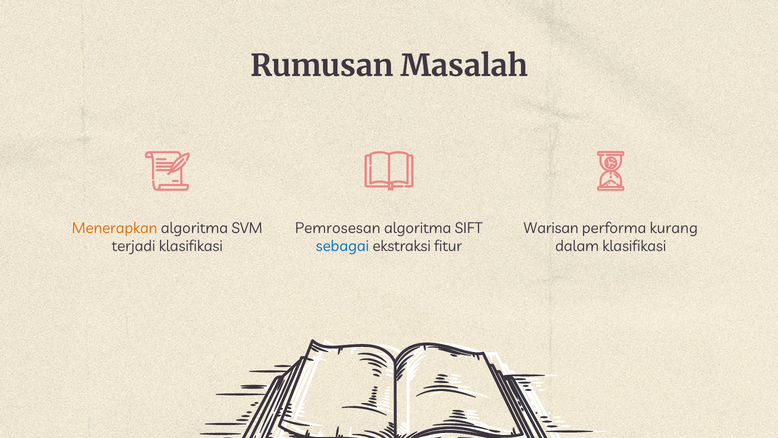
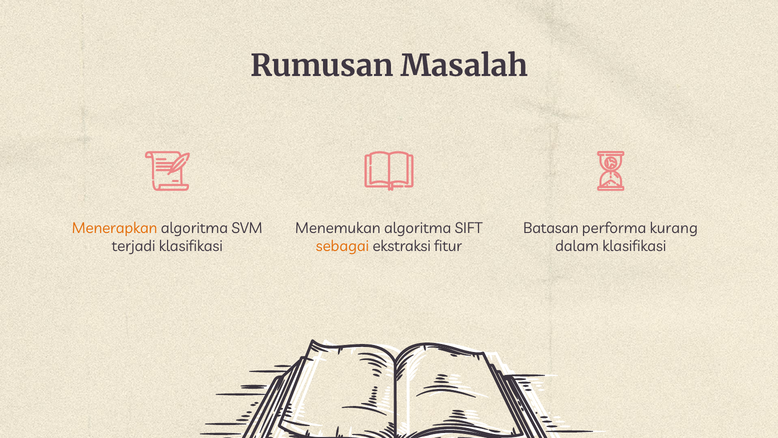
Pemrosesan: Pemrosesan -> Menemukan (338, 228)
Warisan: Warisan -> Batasan (551, 228)
sebagai colour: blue -> orange (342, 246)
